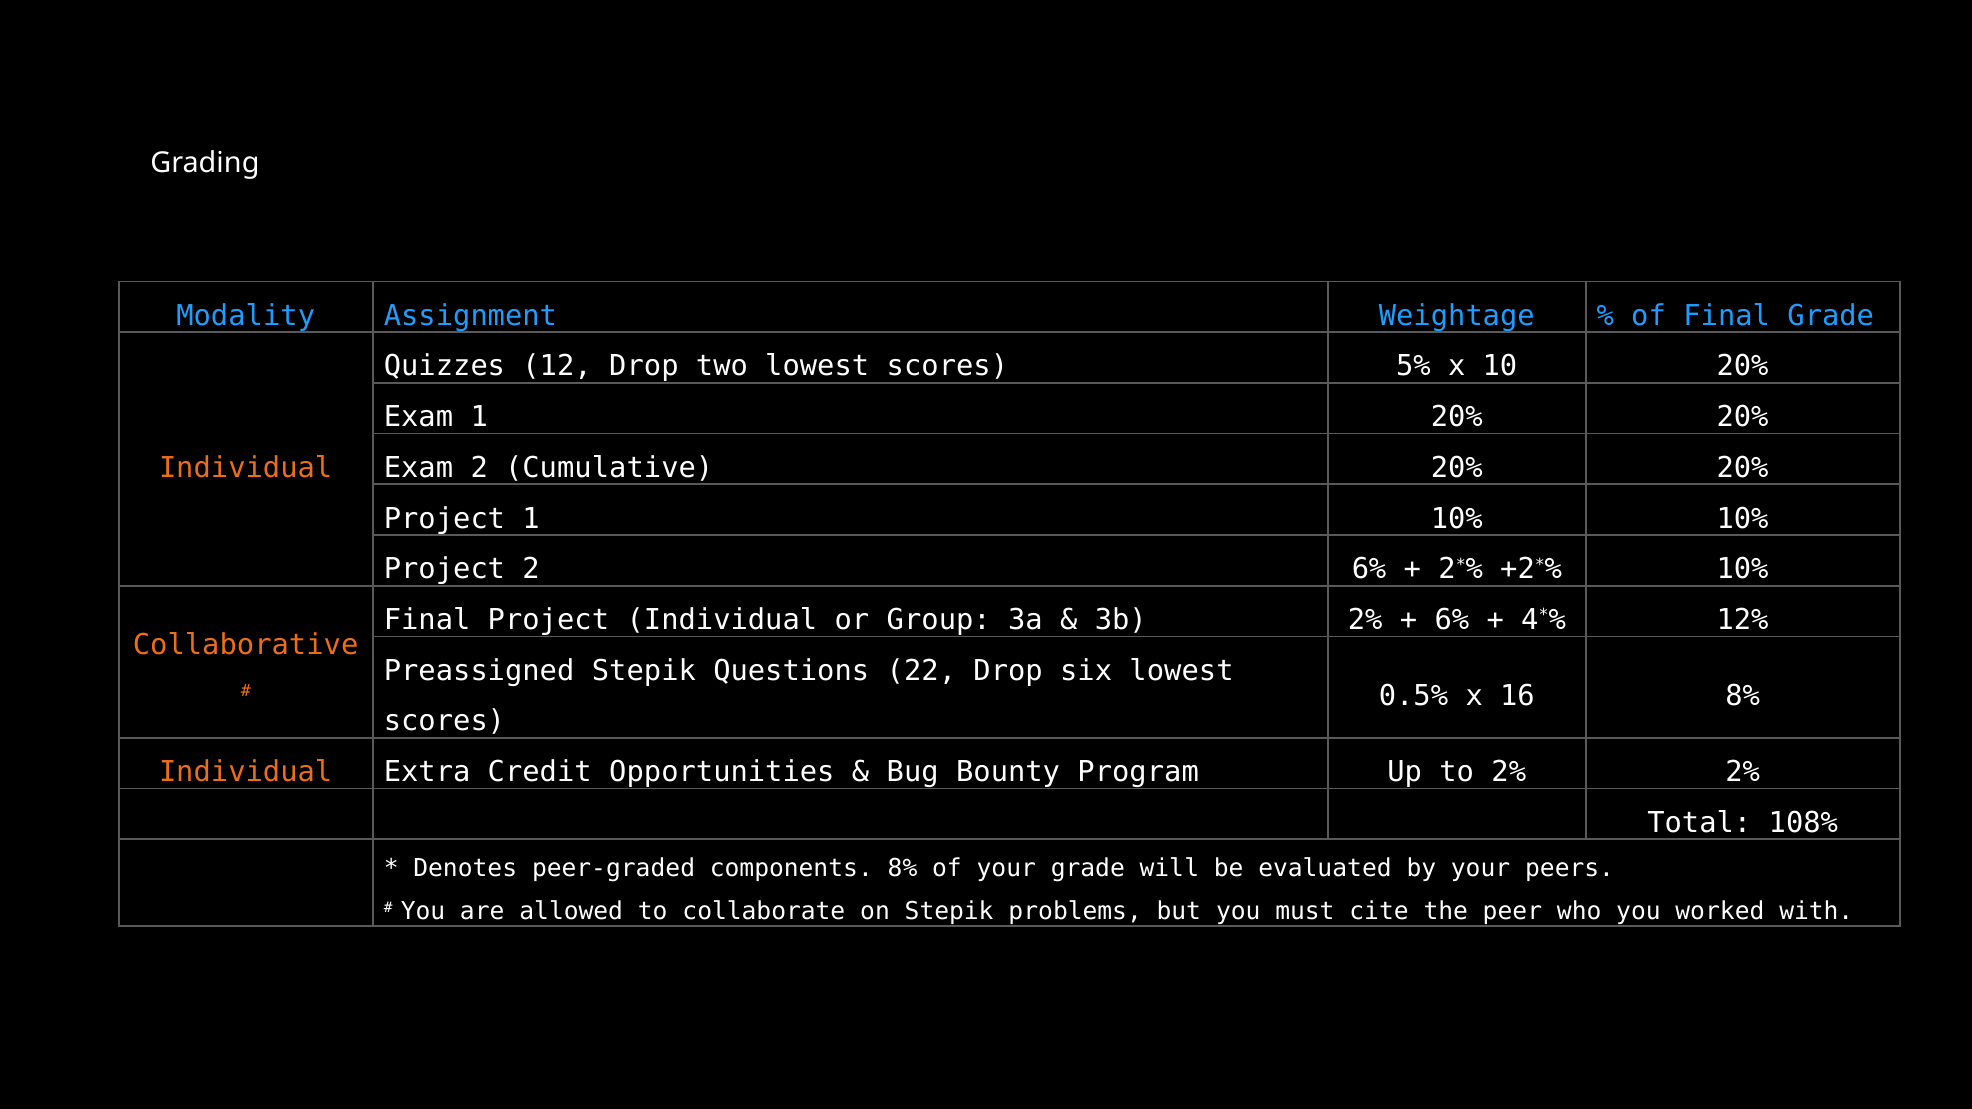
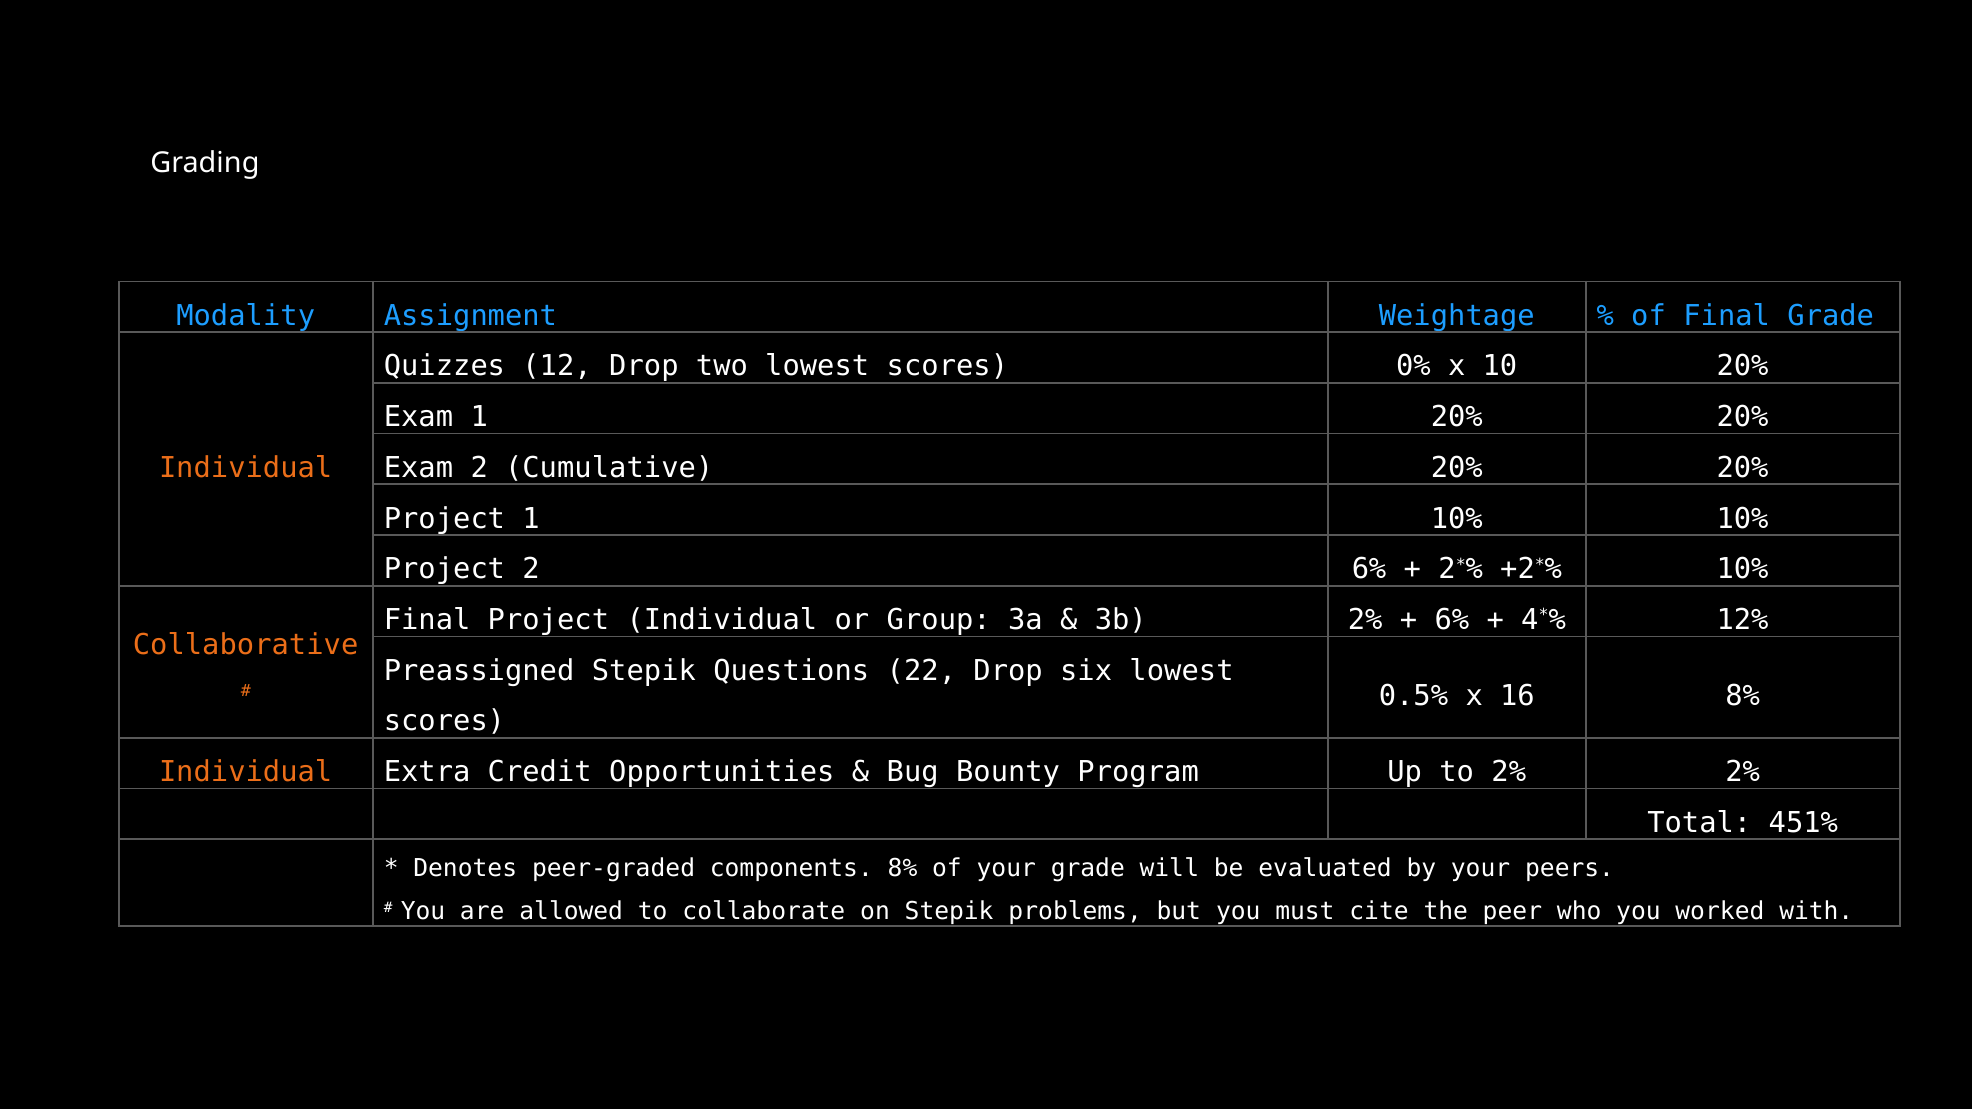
5%: 5% -> 0% (1413, 366)
108%: 108% -> 451% (1803, 823)
